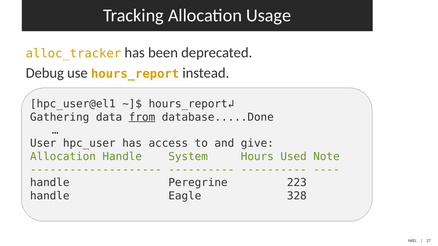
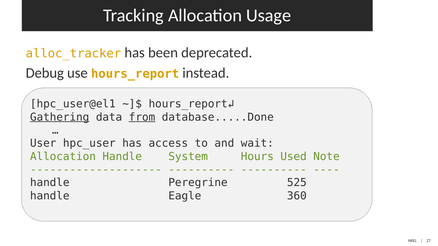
Gathering underline: none -> present (60, 117)
give: give -> wait (257, 144)
223: 223 -> 525 (297, 183)
328: 328 -> 360 (297, 196)
